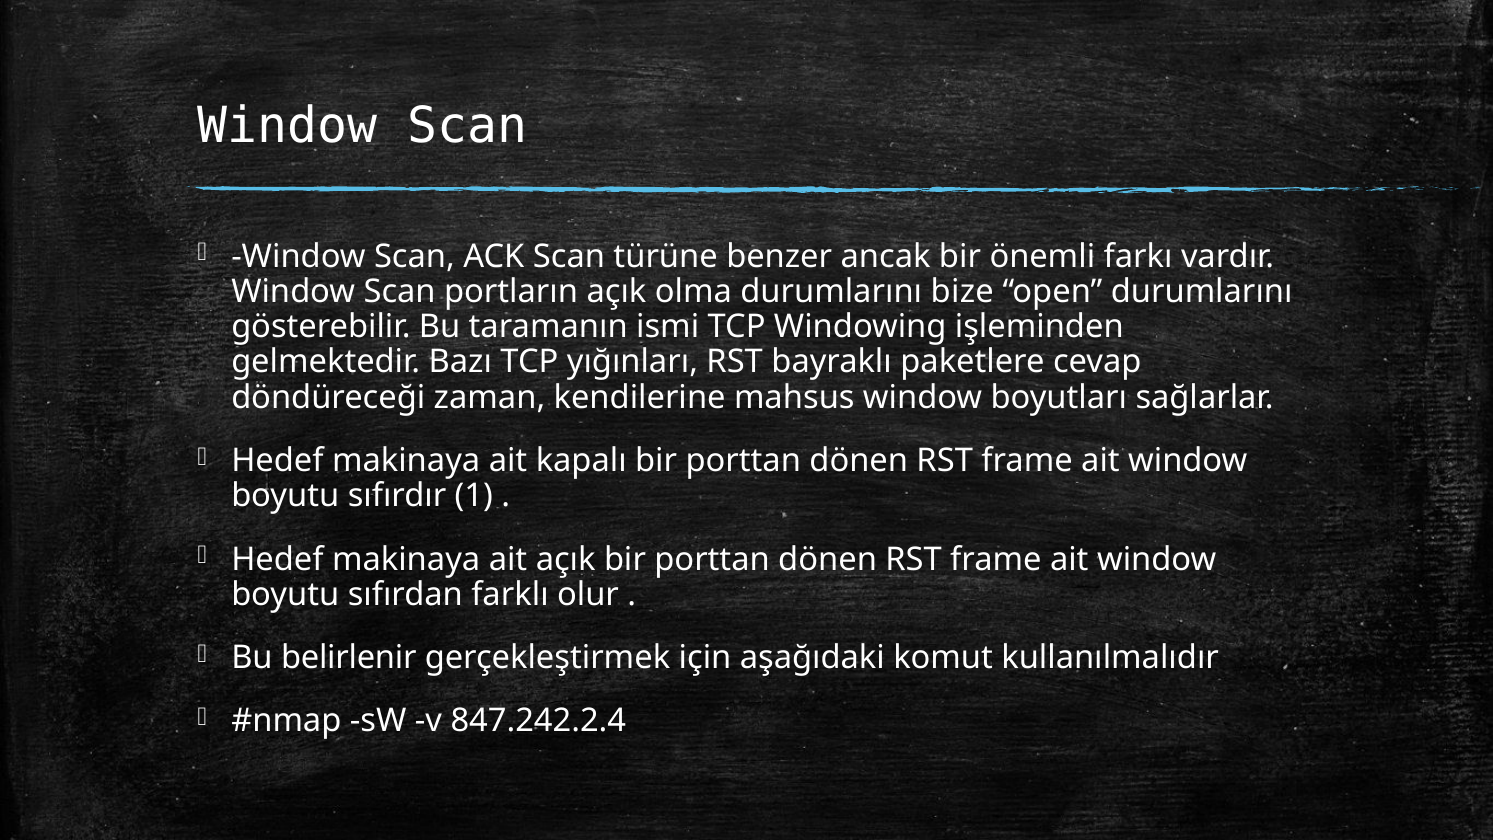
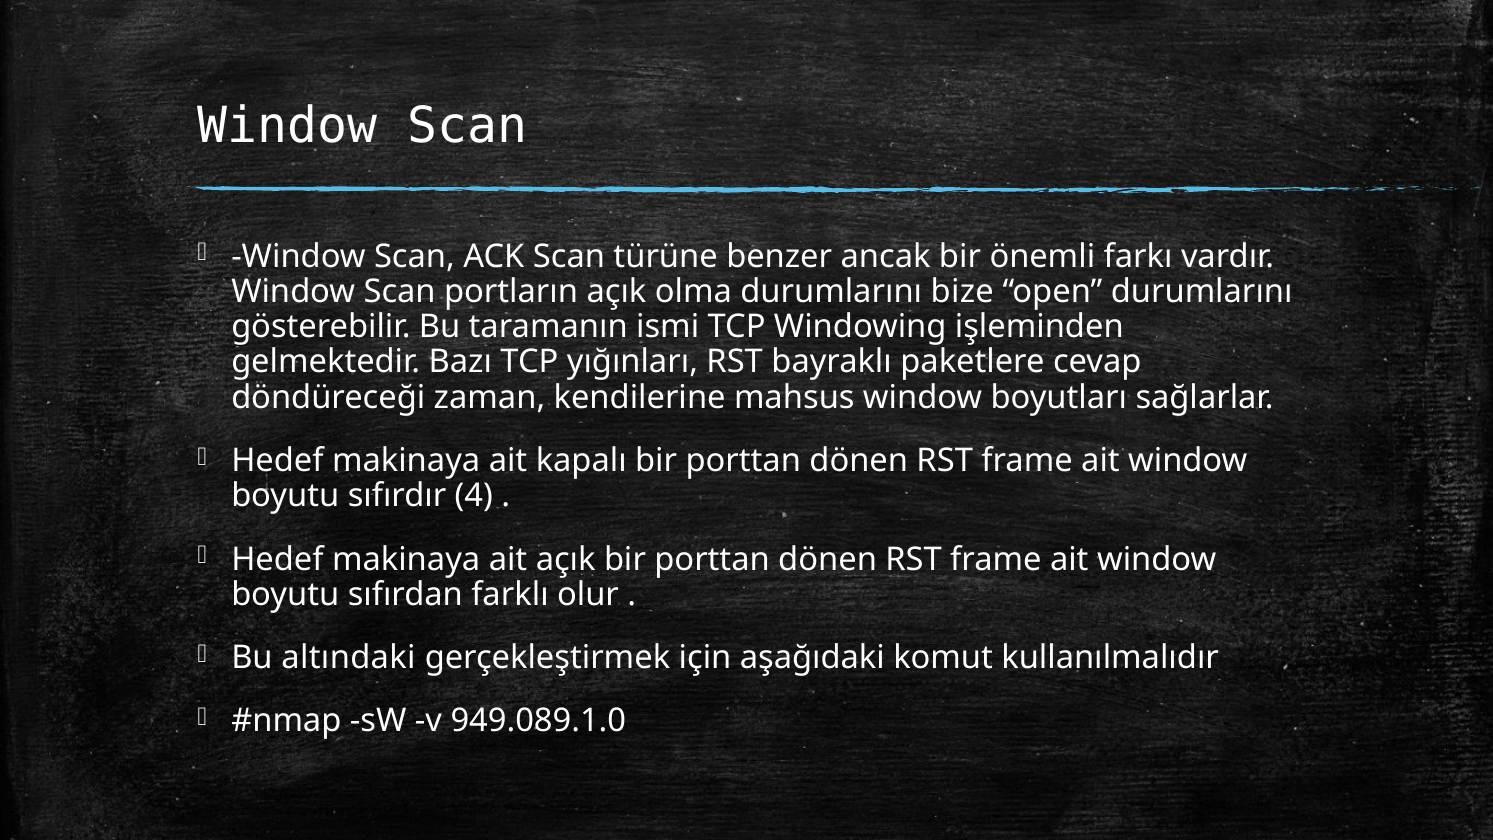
1: 1 -> 4 (474, 496)
belirlenir: belirlenir -> altındaki (349, 658)
847.242.2.4: 847.242.2.4 -> 949.089.1.0 (538, 721)
